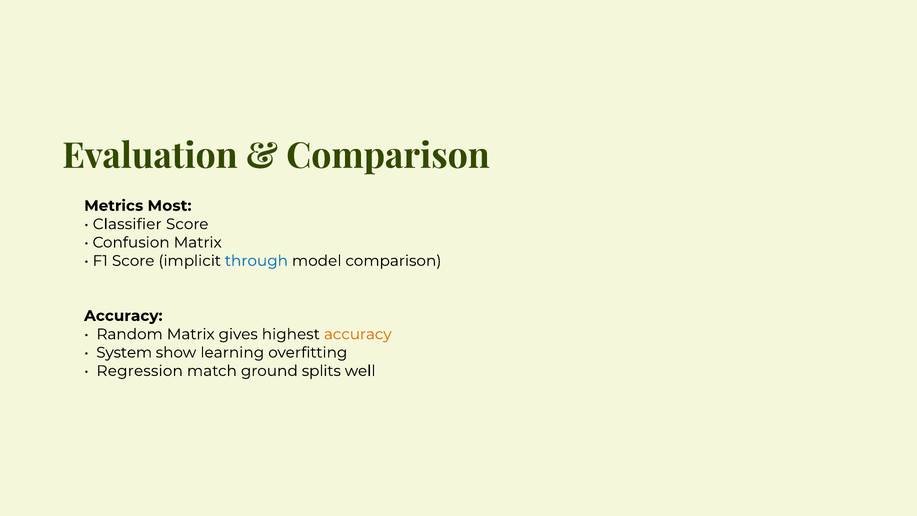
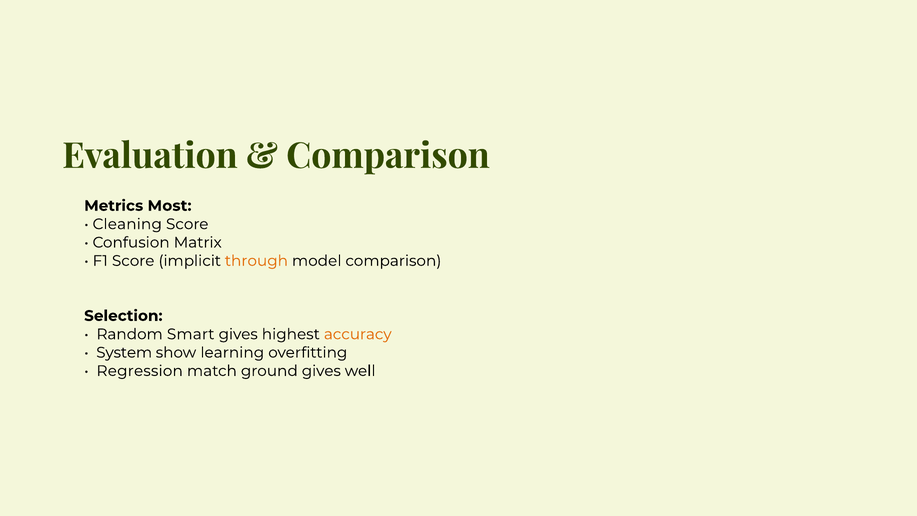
Classifier: Classifier -> Cleaning (127, 224)
through colour: blue -> orange (256, 261)
Accuracy: Accuracy -> Selection (123, 316)
Random Matrix: Matrix -> Smart (191, 334)
ground splits: splits -> gives (321, 371)
